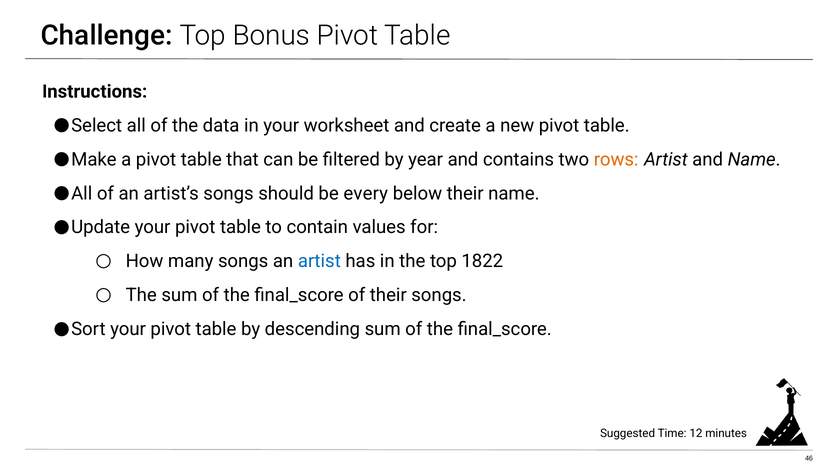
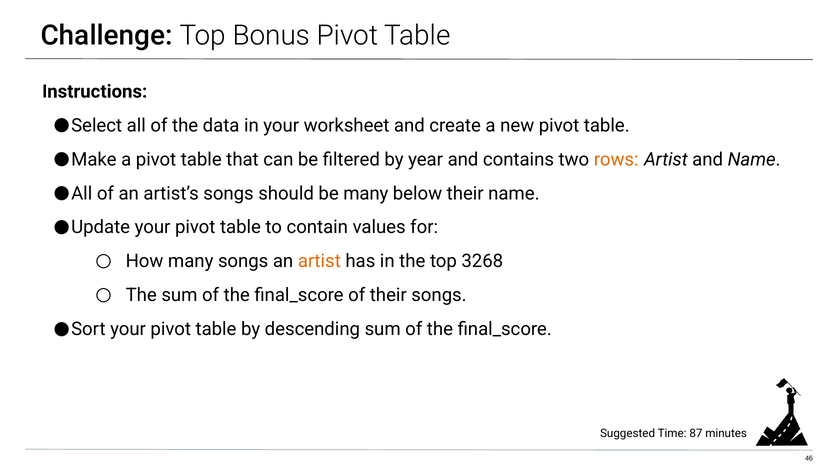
be every: every -> many (366, 194)
artist colour: blue -> orange (319, 261)
1822: 1822 -> 3268 (482, 261)
12: 12 -> 87 (696, 434)
